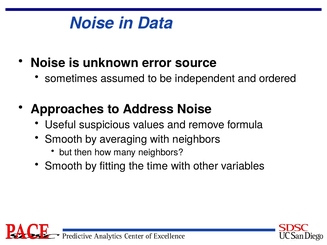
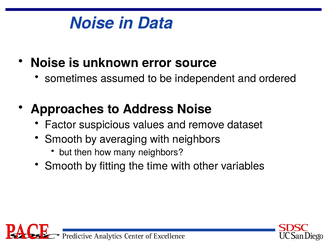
Useful: Useful -> Factor (61, 125)
formula: formula -> dataset (245, 125)
